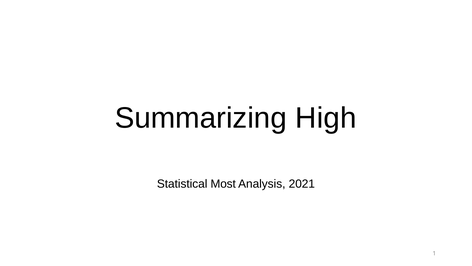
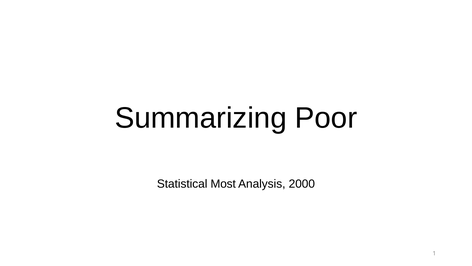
High: High -> Poor (326, 118)
2021: 2021 -> 2000 (302, 184)
